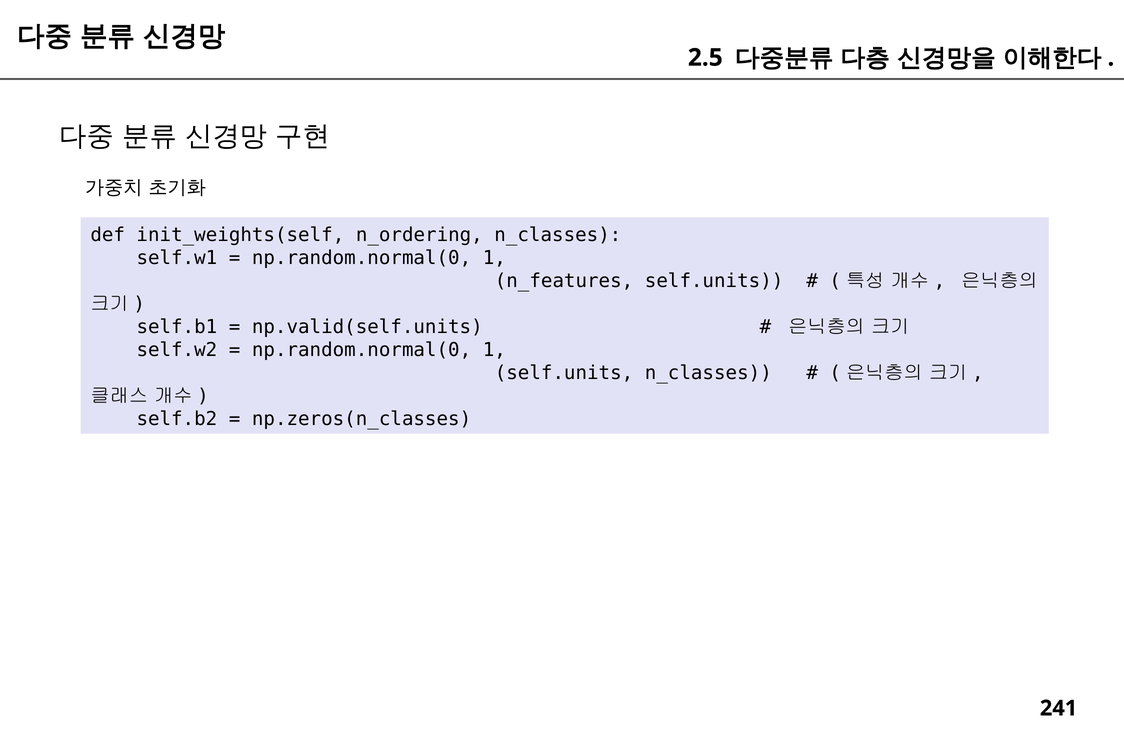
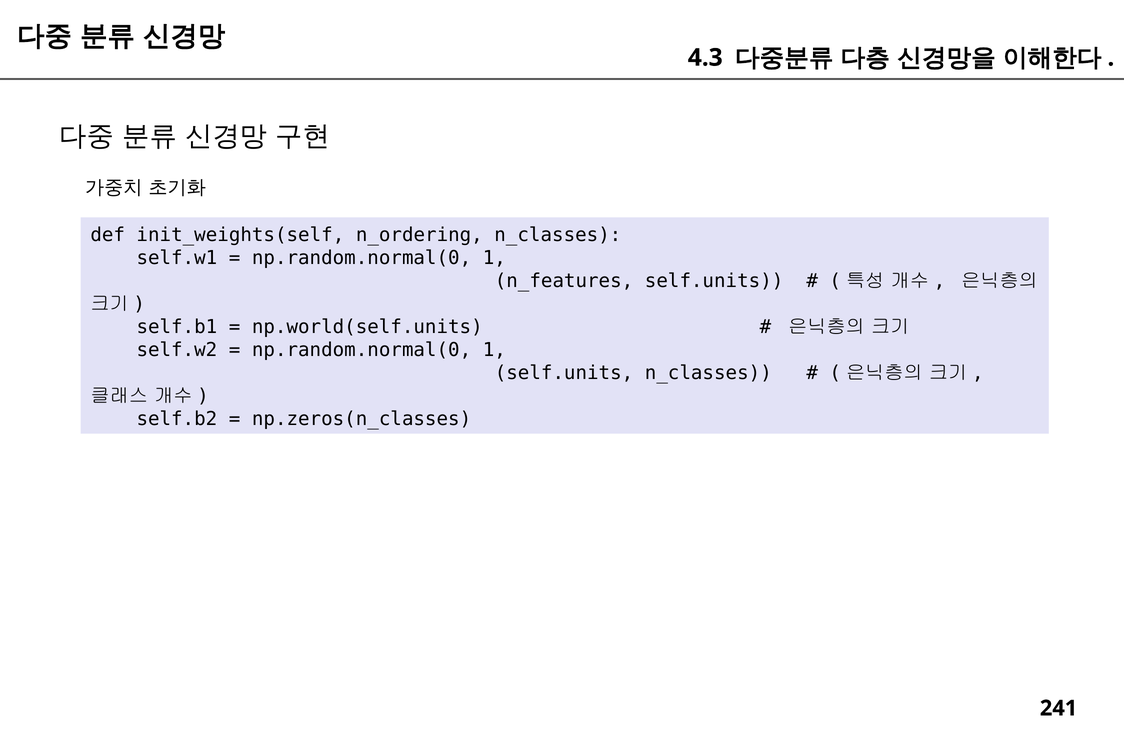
2.5: 2.5 -> 4.3 (705, 58)
np.valid(self.units: np.valid(self.units -> np.world(self.units (367, 327)
